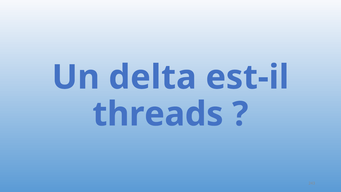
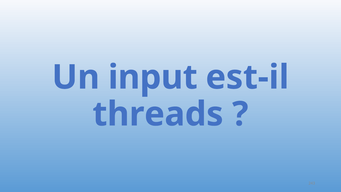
delta: delta -> input (153, 77)
